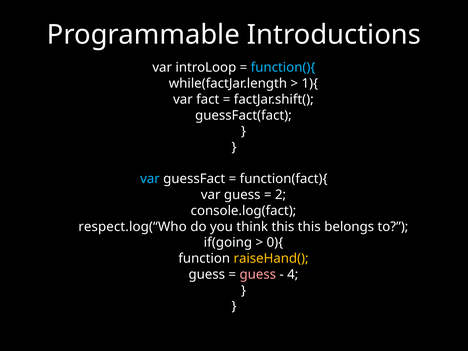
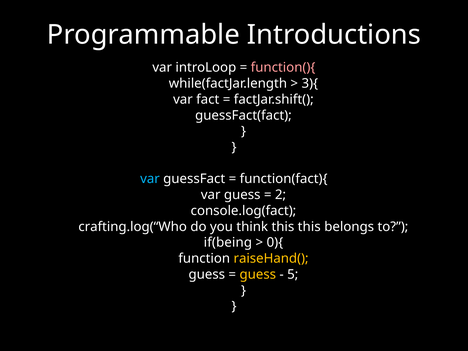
function(){ colour: light blue -> pink (283, 68)
1){: 1){ -> 3){ (310, 84)
respect.log(“Who: respect.log(“Who -> crafting.log(“Who (133, 227)
if(going: if(going -> if(being (228, 243)
guess colour: pink -> yellow (258, 274)
4: 4 -> 5 (293, 274)
